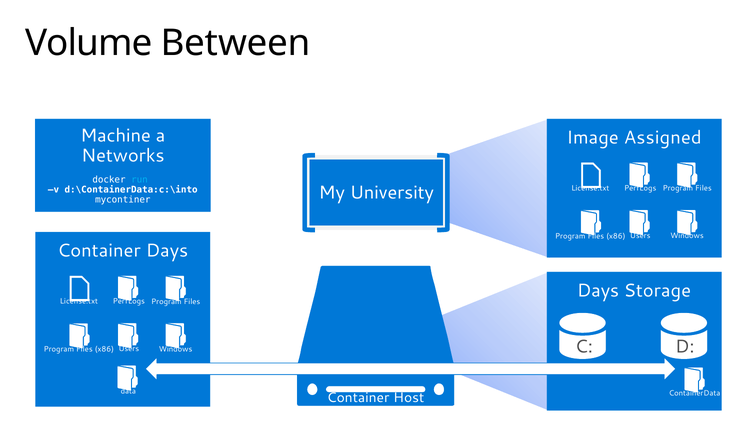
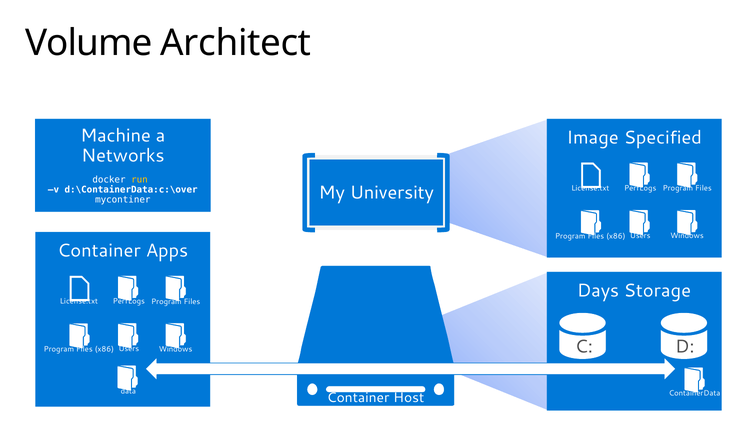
Between: Between -> Architect (236, 43)
Assigned: Assigned -> Specified (663, 137)
run colour: light blue -> yellow (139, 180)
d:\ContainerData:c:\into: d:\ContainerData:c:\into -> d:\ContainerData:c:\over (131, 190)
Container Days: Days -> Apps (167, 251)
